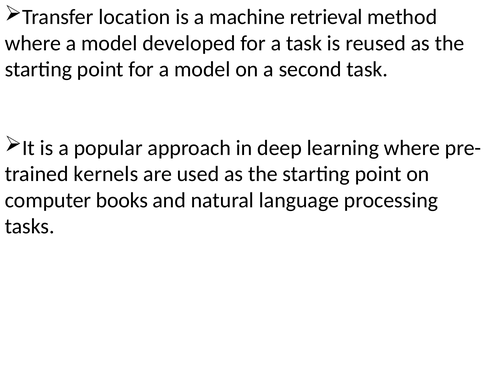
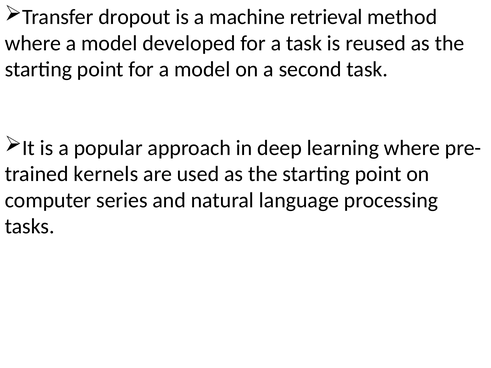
location: location -> dropout (134, 17)
books: books -> series (122, 200)
